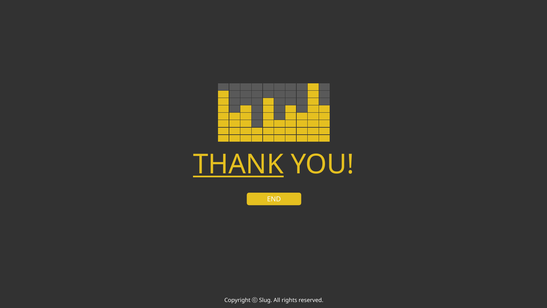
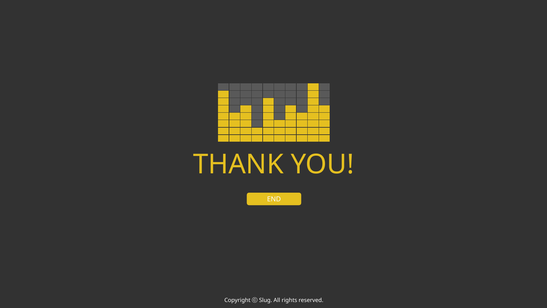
THANK underline: present -> none (238, 164)
